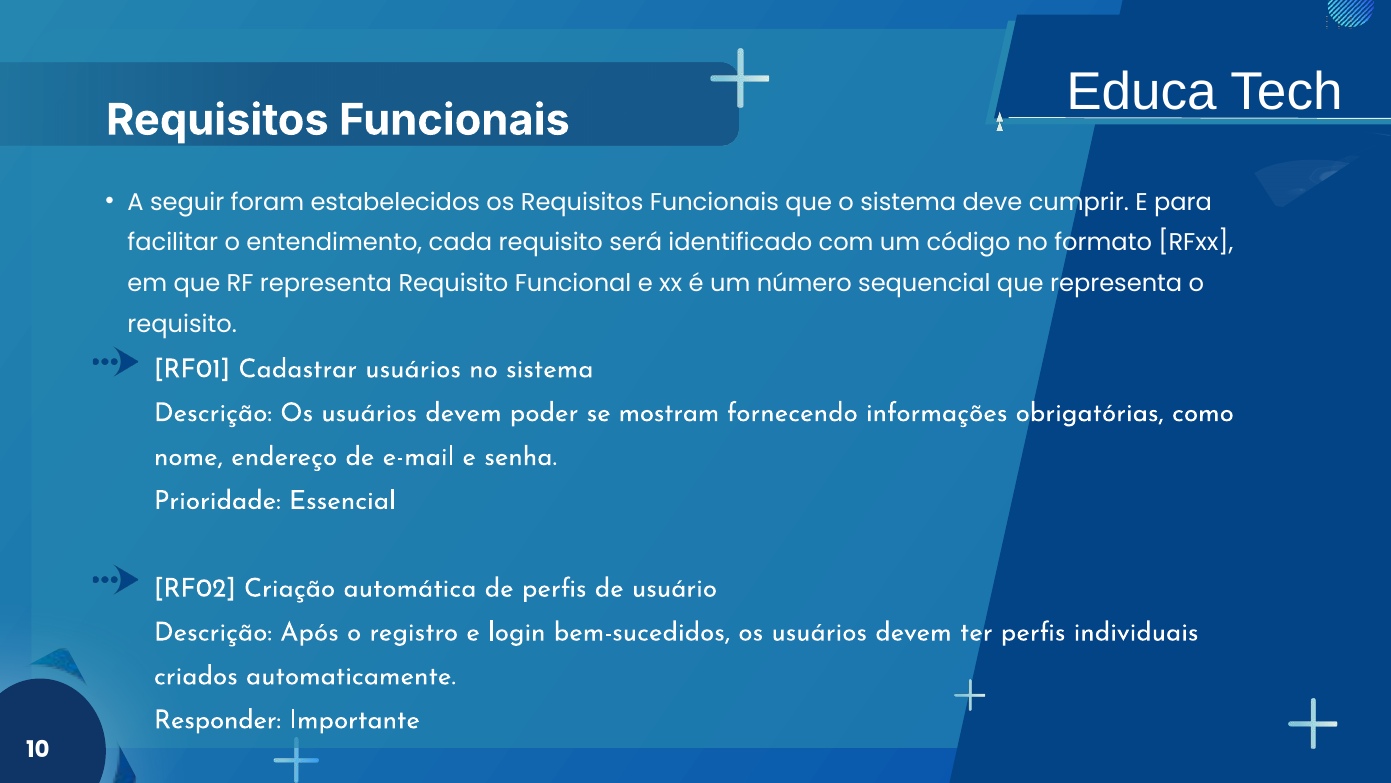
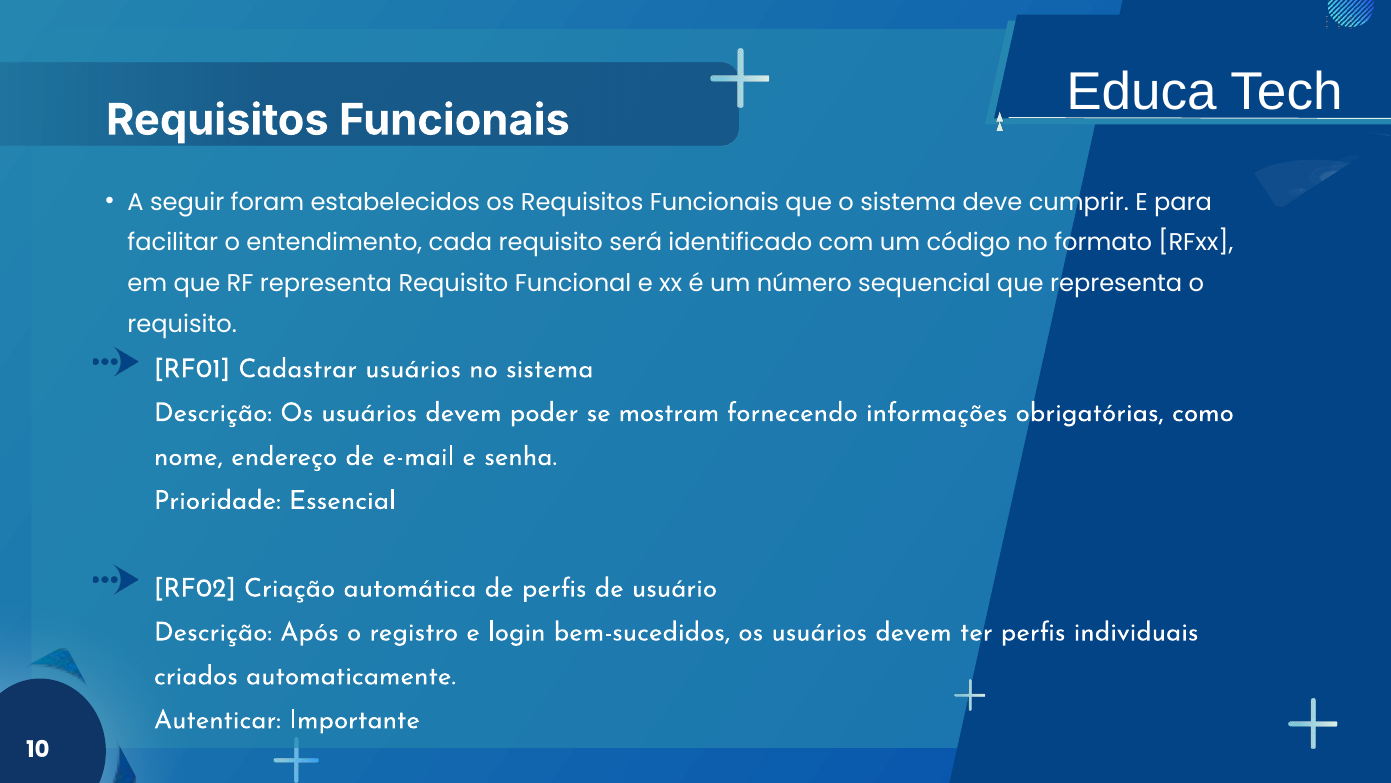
Responder: Responder -> Autenticar (217, 719)
